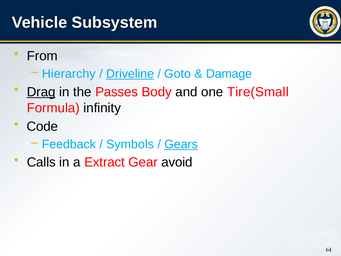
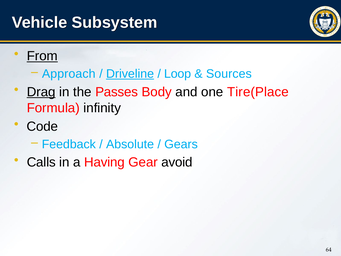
From underline: none -> present (42, 56)
Hierarchy: Hierarchy -> Approach (69, 74)
Goto: Goto -> Loop (178, 74)
Damage: Damage -> Sources (229, 74)
Tire(Small: Tire(Small -> Tire(Place (258, 92)
Symbols: Symbols -> Absolute (130, 144)
Gears underline: present -> none (181, 144)
Extract: Extract -> Having (105, 162)
